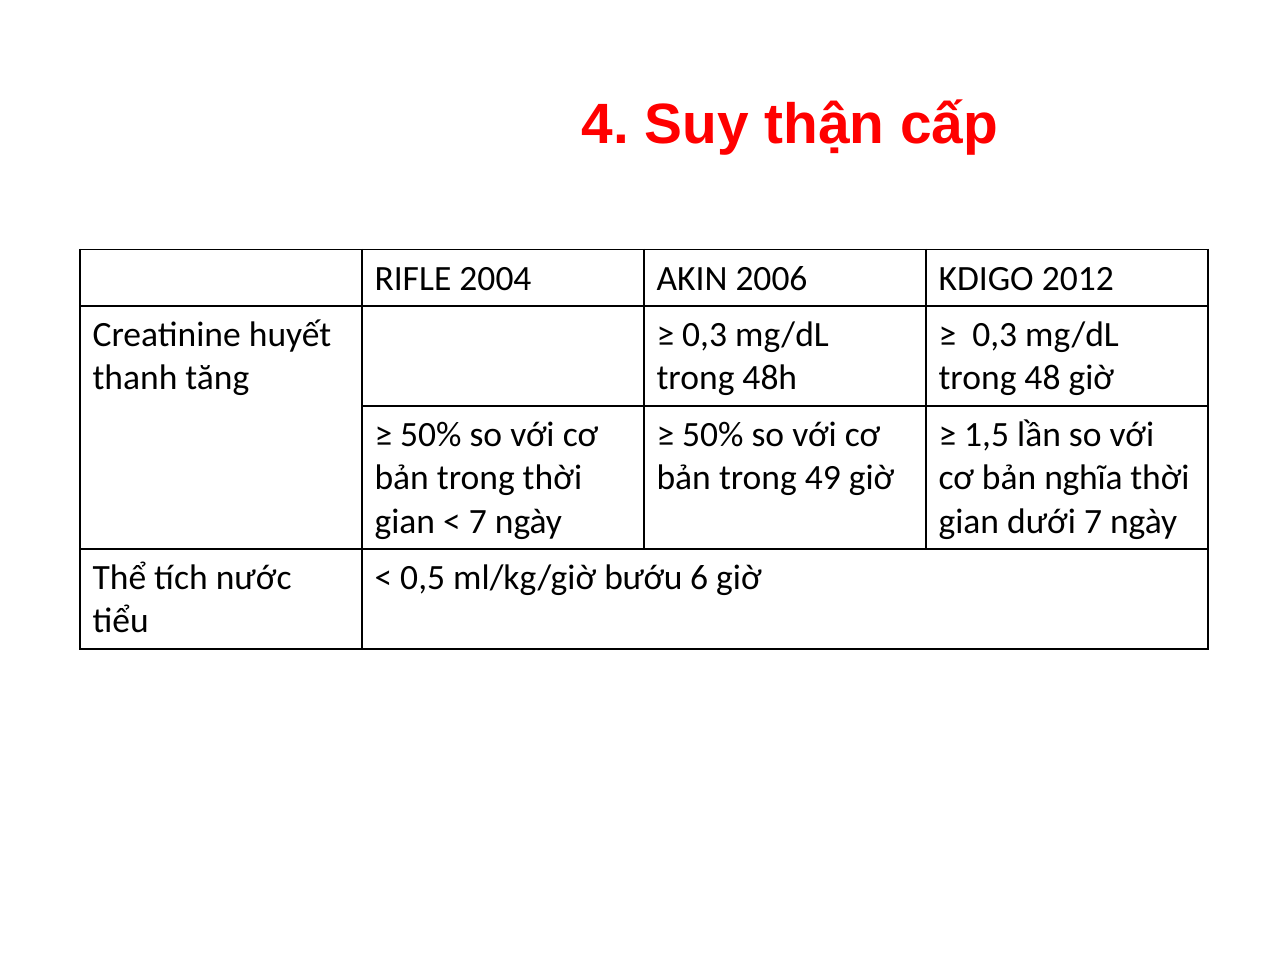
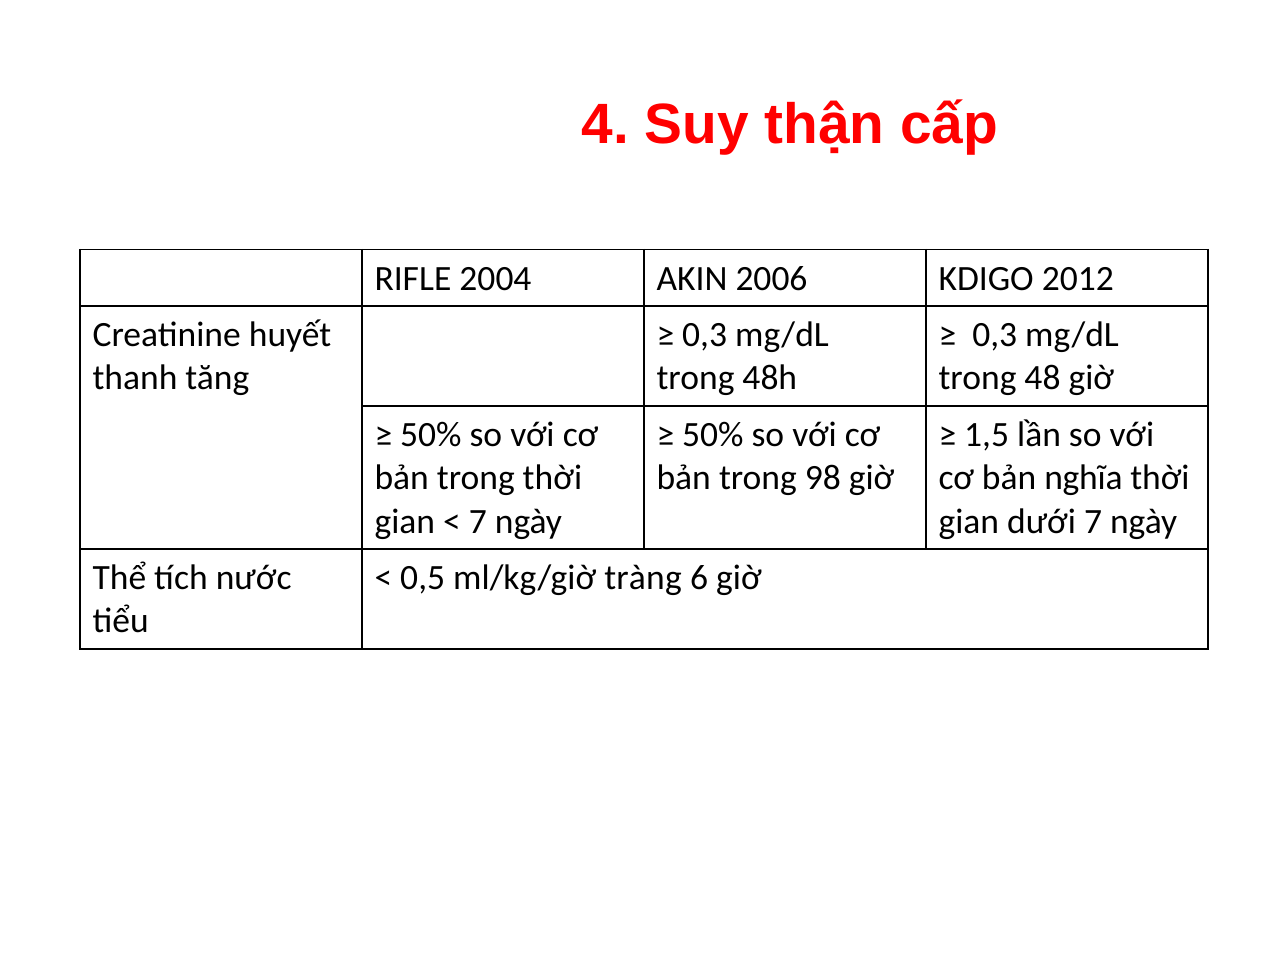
49: 49 -> 98 (823, 478)
bướu: bướu -> tràng (643, 577)
